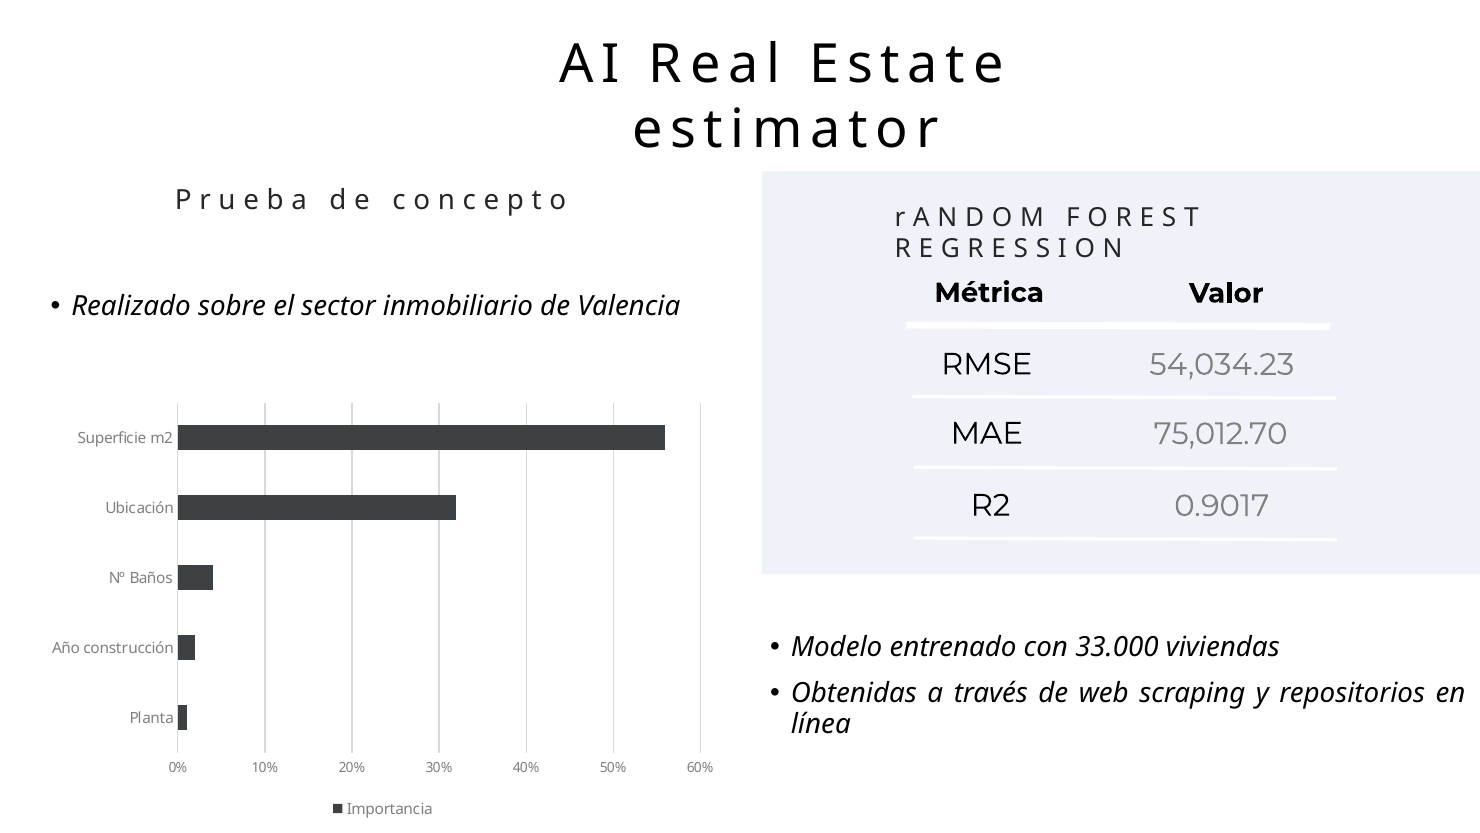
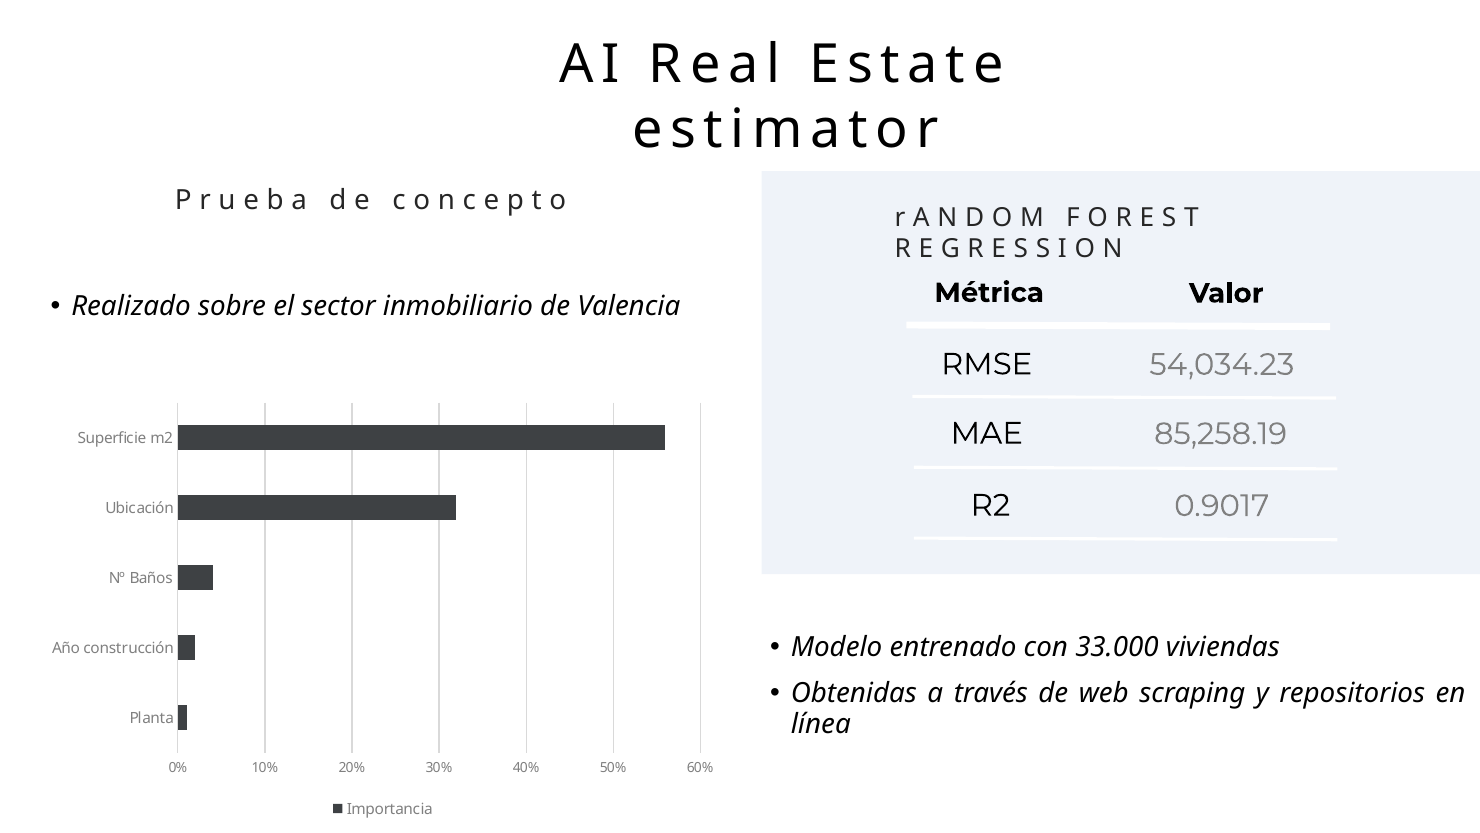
75,012.70: 75,012.70 -> 85,258.19 (1221, 434)
